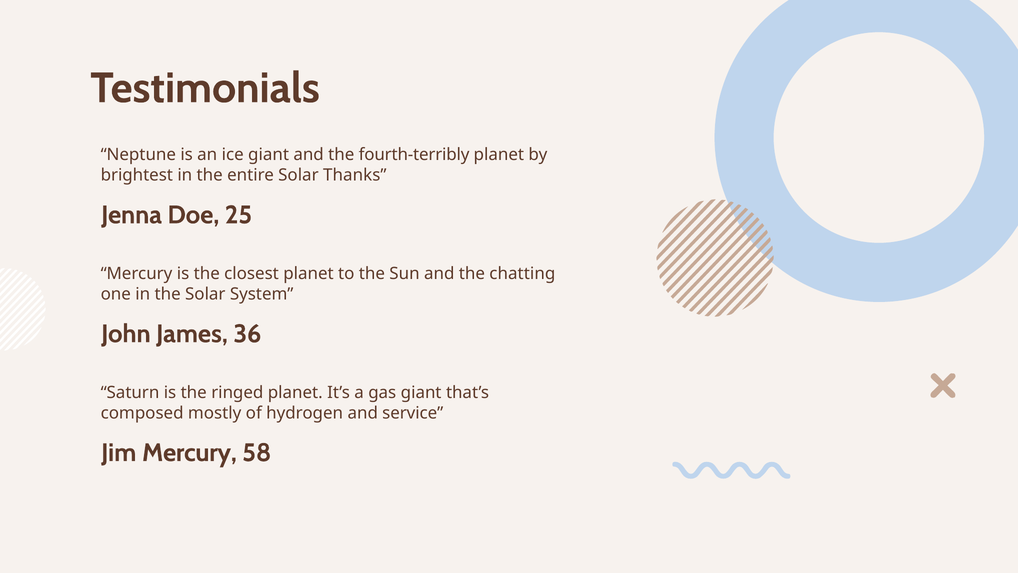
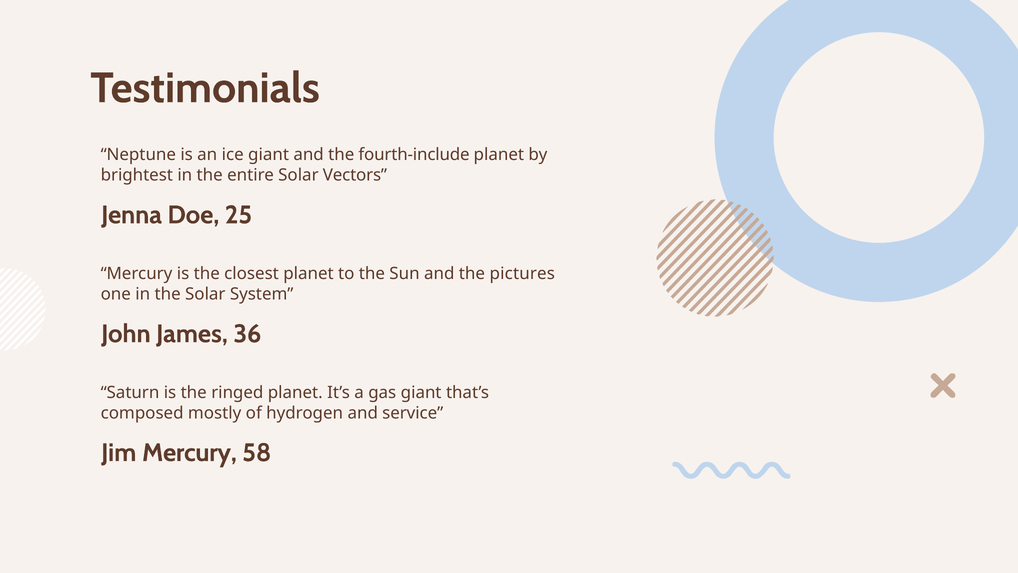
fourth-terribly: fourth-terribly -> fourth-include (414, 155)
Thanks: Thanks -> Vectors (355, 175)
chatting: chatting -> pictures (522, 274)
